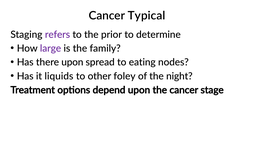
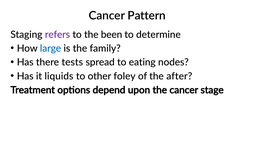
Typical: Typical -> Pattern (147, 16)
prior: prior -> been (112, 35)
large colour: purple -> blue (51, 49)
there upon: upon -> tests (72, 62)
night: night -> after (179, 76)
